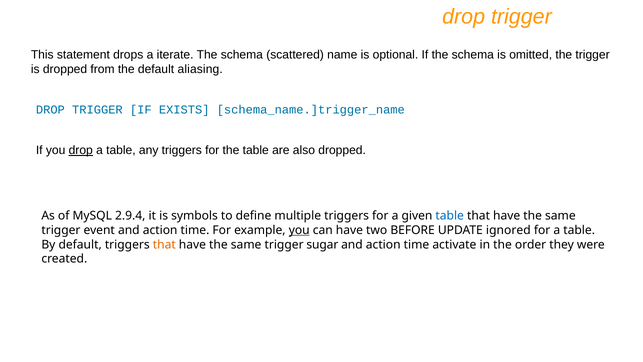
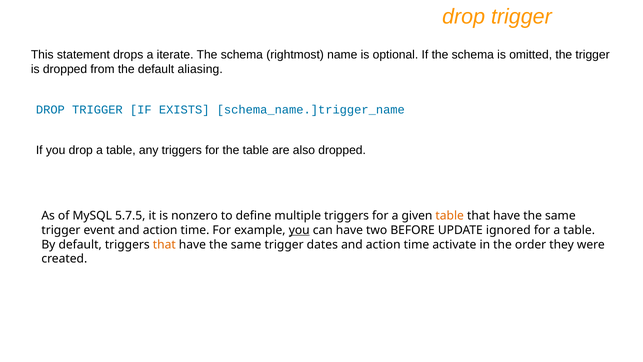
scattered: scattered -> rightmost (295, 55)
drop underline: present -> none (81, 150)
2.9.4: 2.9.4 -> 5.7.5 (130, 215)
symbols: symbols -> nonzero (194, 215)
table colour: blue -> orange (450, 215)
sugar: sugar -> dates (322, 244)
